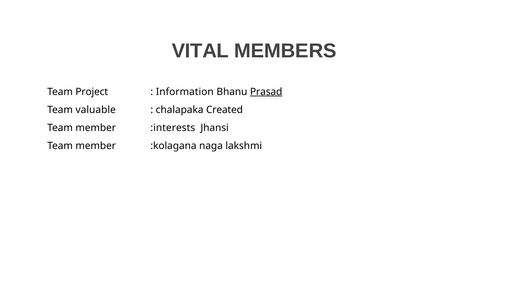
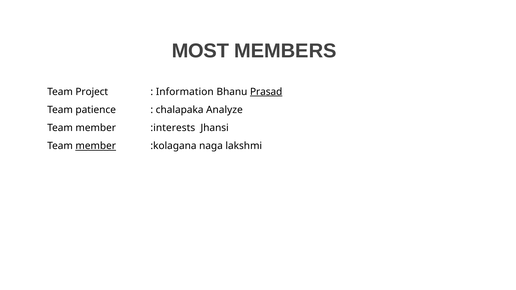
VITAL: VITAL -> MOST (200, 51)
valuable: valuable -> patience (96, 110)
Created: Created -> Analyze (224, 110)
member underline: none -> present (96, 146)
